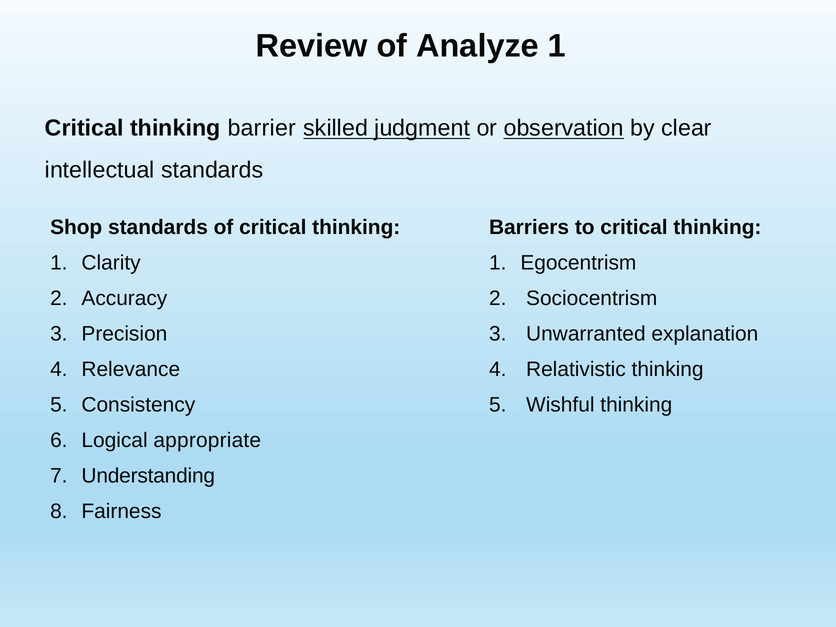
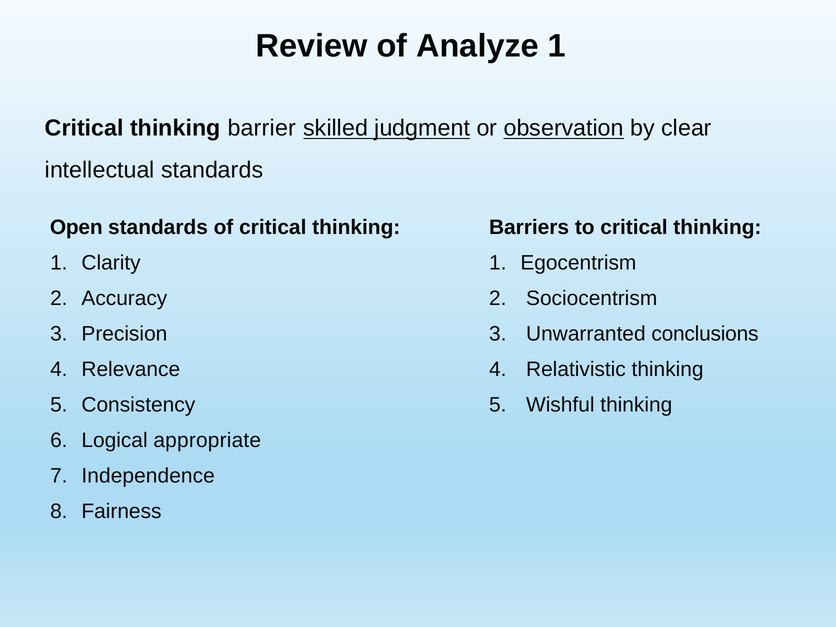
Shop: Shop -> Open (76, 227)
explanation: explanation -> conclusions (705, 334)
Understanding: Understanding -> Independence (148, 476)
